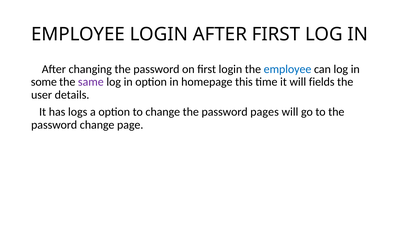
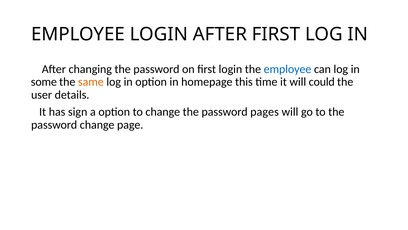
same colour: purple -> orange (91, 82)
fields: fields -> could (322, 82)
logs: logs -> sign (78, 112)
